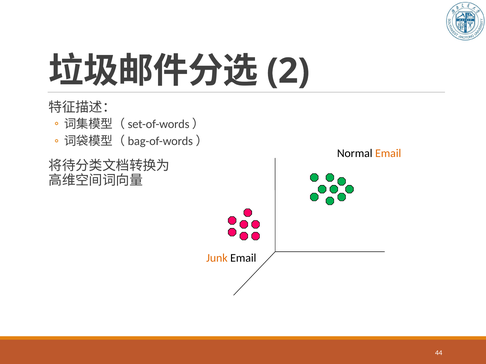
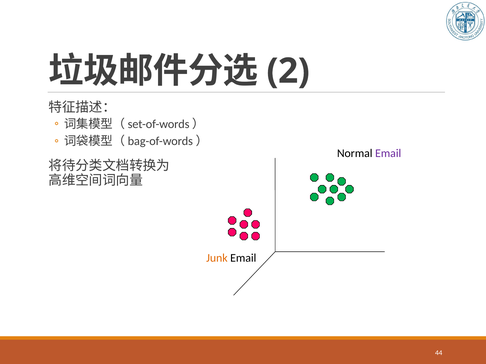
Email colour: orange -> purple (388, 154)
